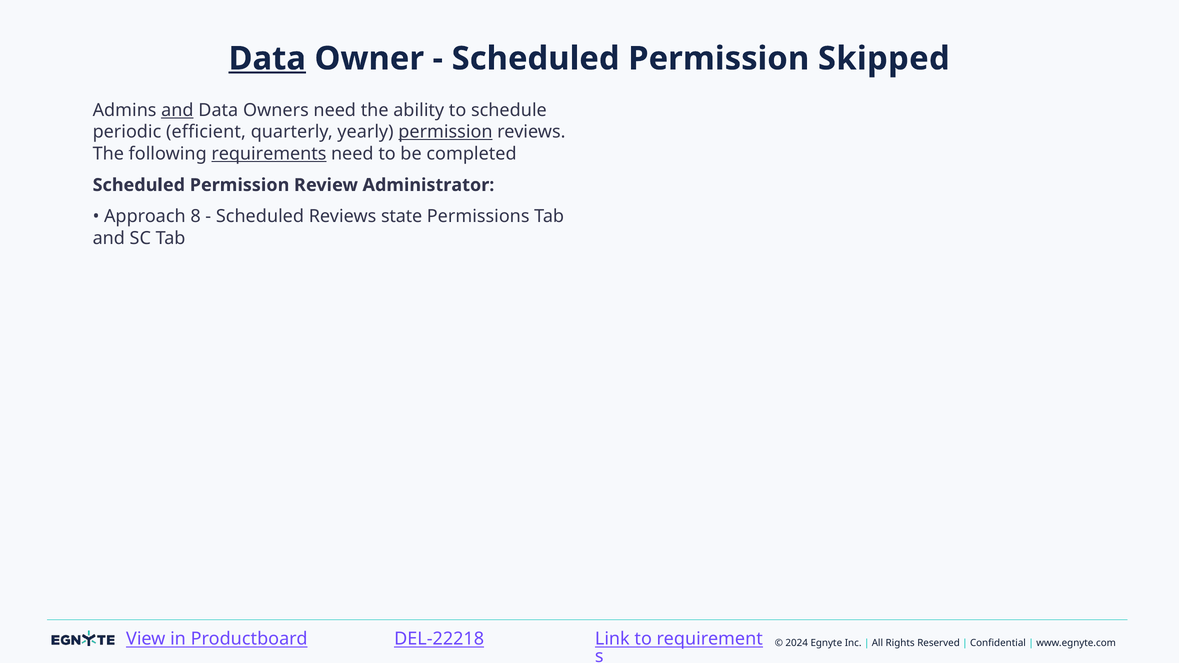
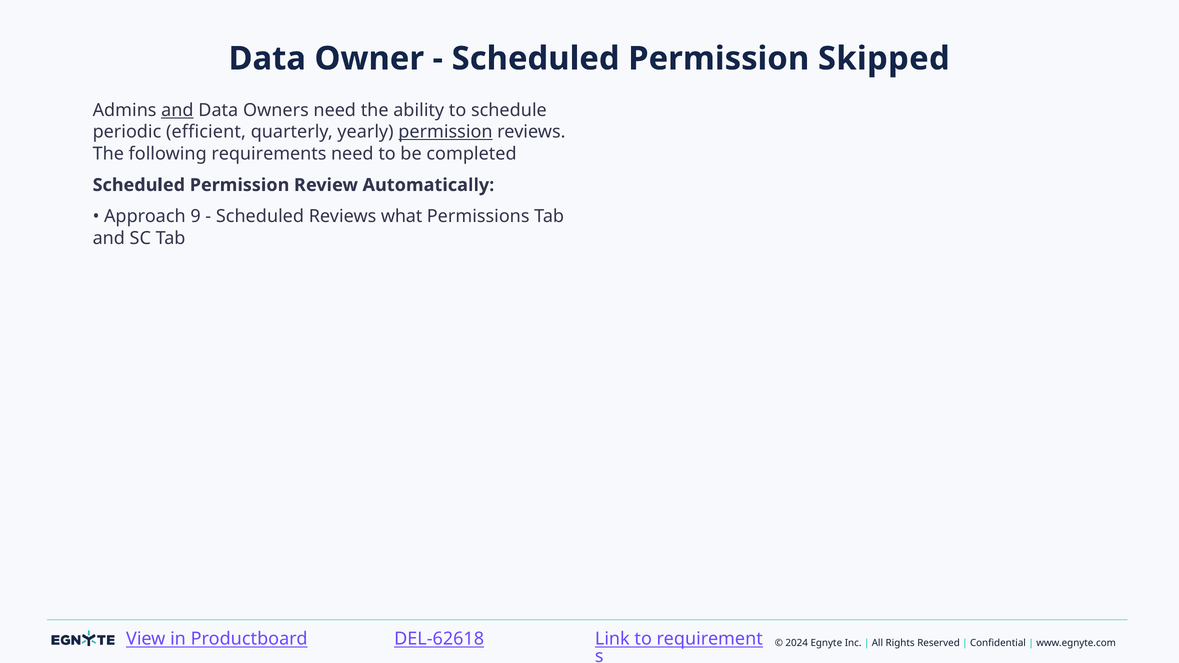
Data underline: present -> none (267, 59)
requirements underline: present -> none (269, 154)
Administrator: Administrator -> Automatically (428, 185)
8: 8 -> 9 (196, 217)
state: state -> what (402, 217)
DEL-22218: DEL-22218 -> DEL-62618 (439, 639)
